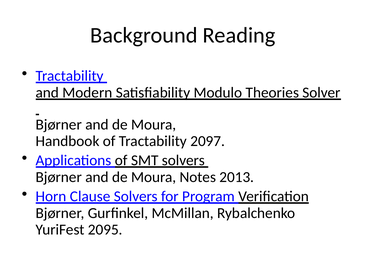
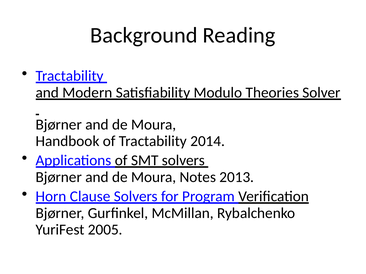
2097: 2097 -> 2014 (208, 141)
2095: 2095 -> 2005 (105, 230)
